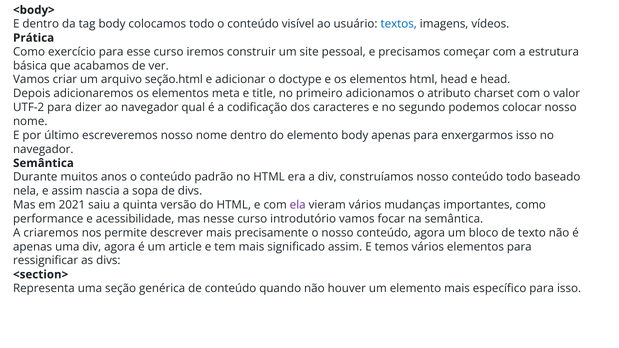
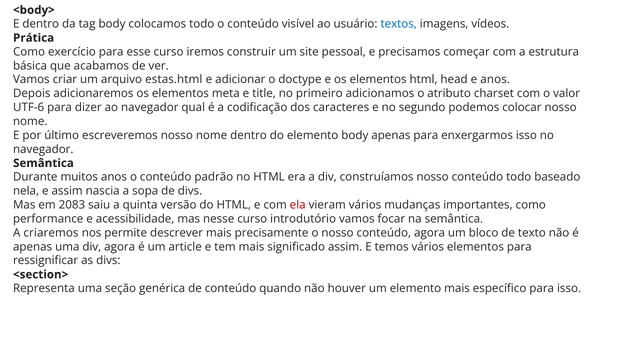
seção.html: seção.html -> estas.html (174, 80)
e head: head -> anos (495, 80)
UTF-2: UTF-2 -> UTF-6 (29, 108)
2021: 2021 -> 2083 (72, 205)
ela colour: purple -> red (298, 205)
